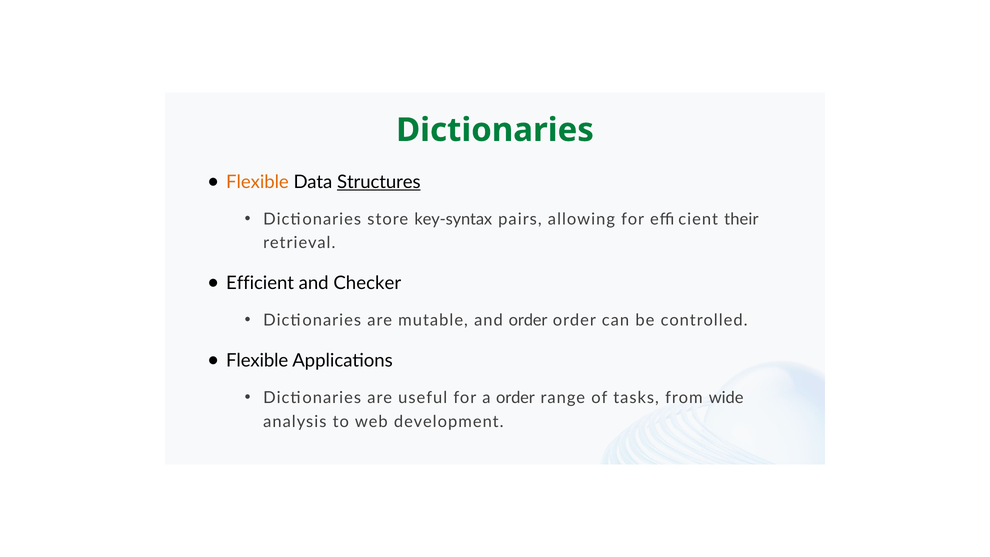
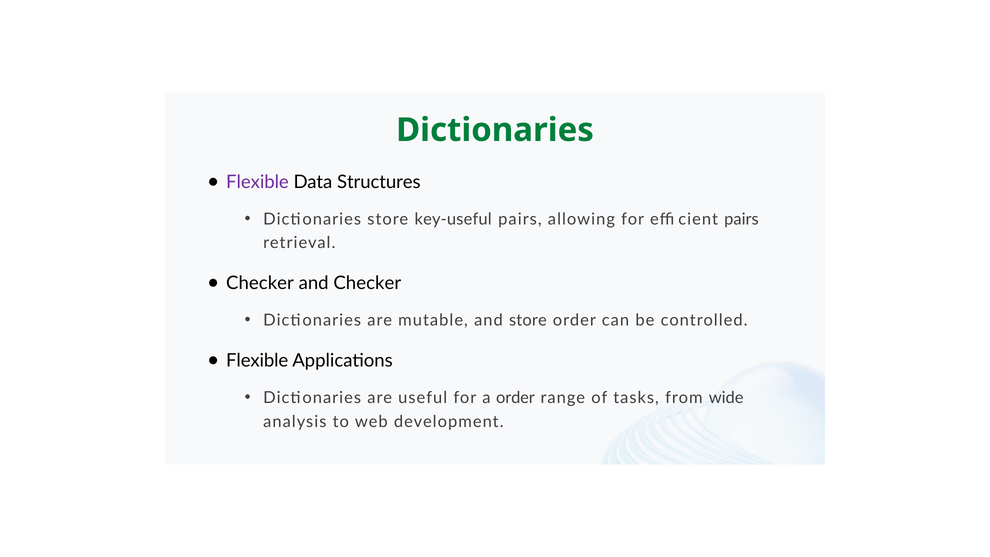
Flexible colour: orange -> purple (257, 182)
Structures underline: present -> none (379, 182)
key-syntax: key-syntax -> key-useful (453, 219)
efficient their: their -> pairs (741, 219)
Efficient: Efficient -> Checker (260, 283)
and order: order -> store (528, 320)
